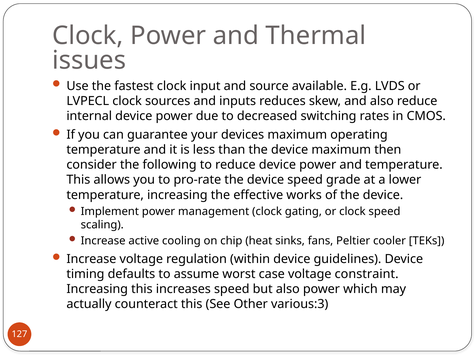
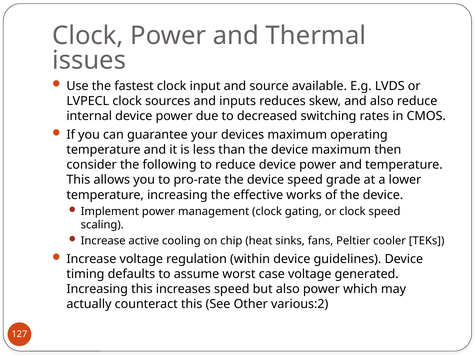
constraint: constraint -> generated (367, 274)
various:3: various:3 -> various:2 (300, 304)
